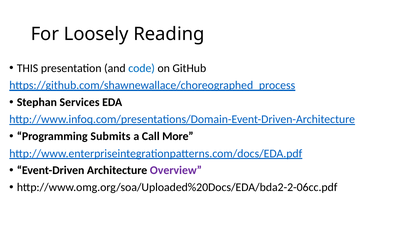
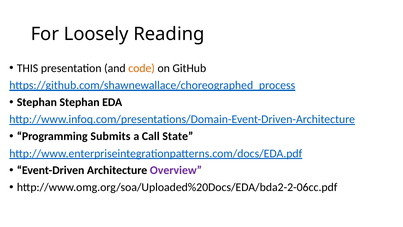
code colour: blue -> orange (142, 68)
Stephan Services: Services -> Stephan (80, 102)
More: More -> State (178, 136)
